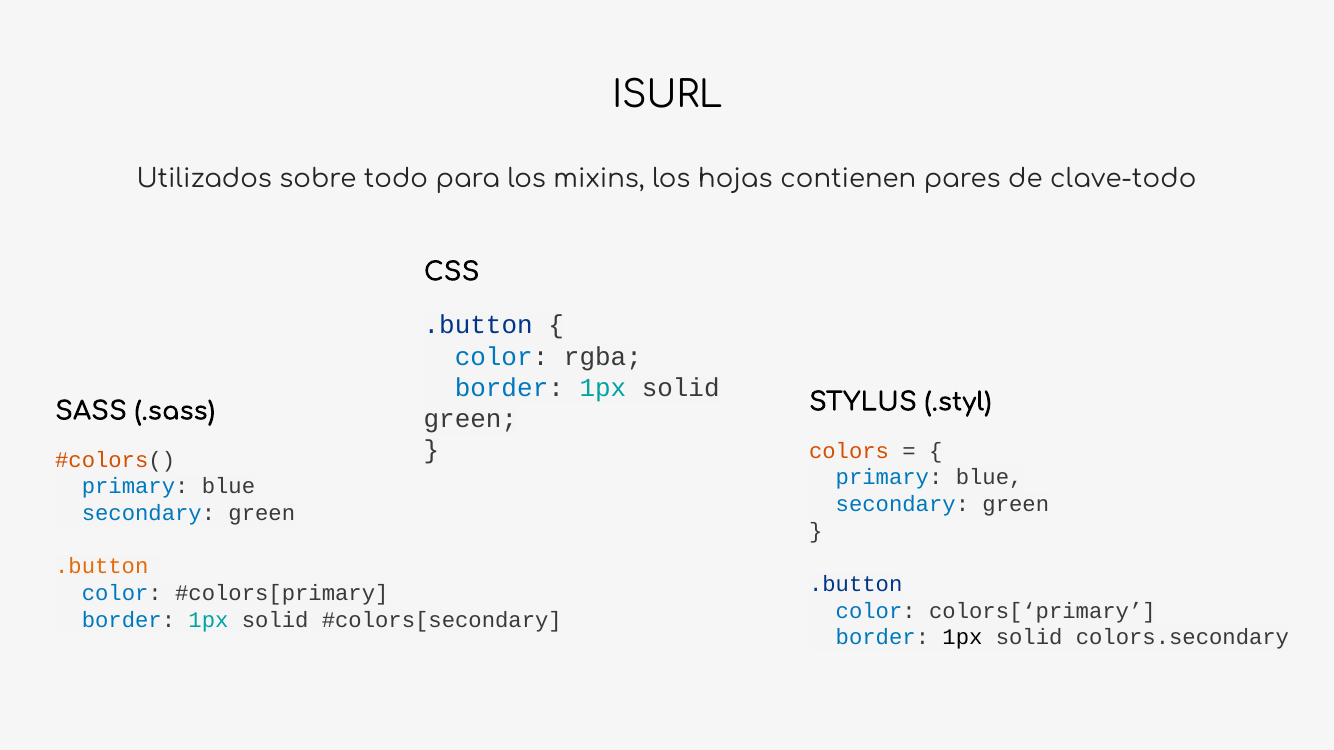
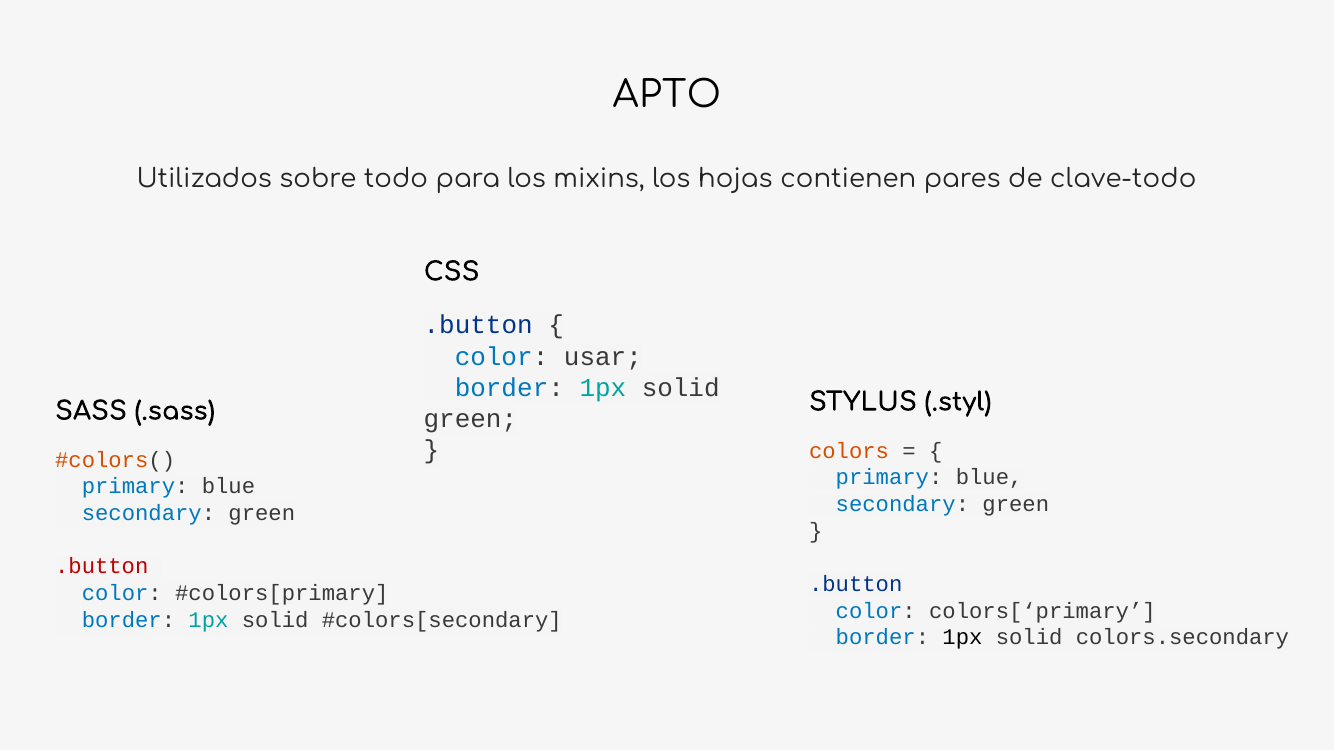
ISURL: ISURL -> APTO (667, 95)
rgba: rgba -> usar (603, 357)
.button colour: orange -> red (102, 567)
